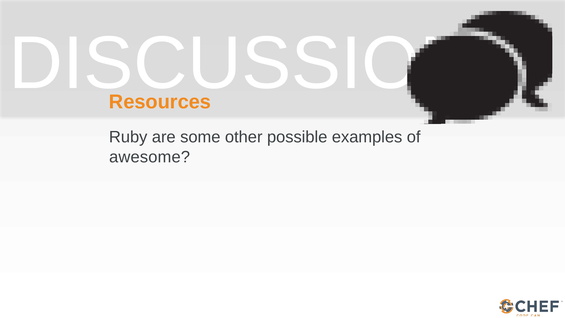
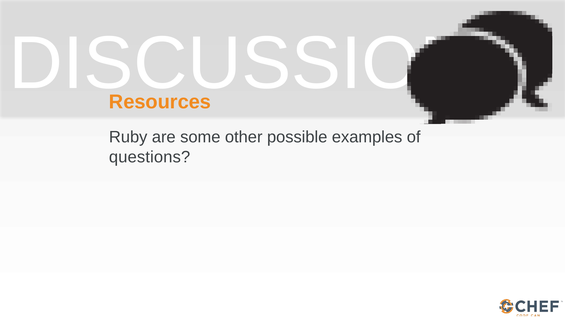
awesome: awesome -> questions (150, 157)
